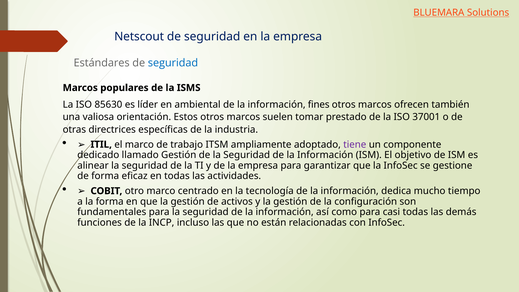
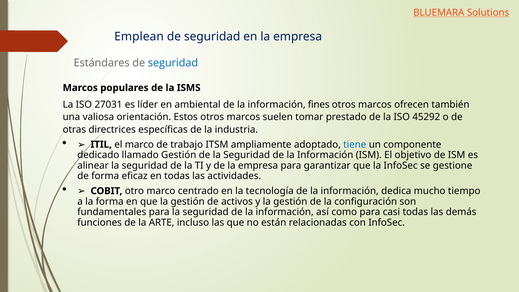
Netscout: Netscout -> Emplean (139, 36)
85630: 85630 -> 27031 (108, 105)
37001: 37001 -> 45292 (426, 117)
tiene colour: purple -> blue (355, 144)
INCP: INCP -> ARTE (162, 223)
